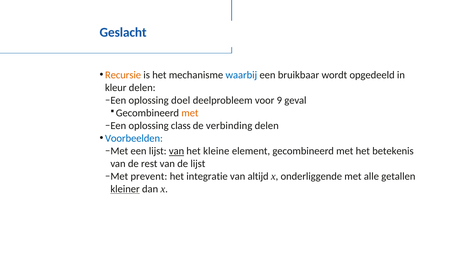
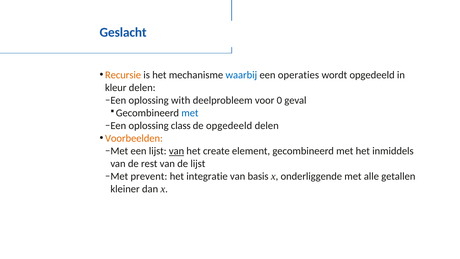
bruikbaar: bruikbaar -> operaties (298, 75)
doel: doel -> with (181, 100)
9: 9 -> 0 (279, 100)
met colour: orange -> blue (190, 113)
de verbinding: verbinding -> opgedeeld (229, 126)
Voorbeelden colour: blue -> orange (134, 138)
kleine: kleine -> create (216, 151)
betekenis: betekenis -> inmiddels (393, 151)
altijd: altijd -> basis (258, 176)
kleiner underline: present -> none (125, 189)
